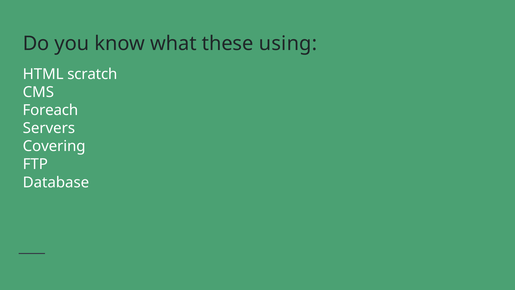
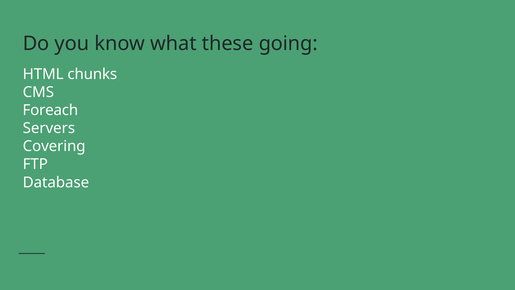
using: using -> going (288, 44)
scratch: scratch -> chunks (92, 74)
